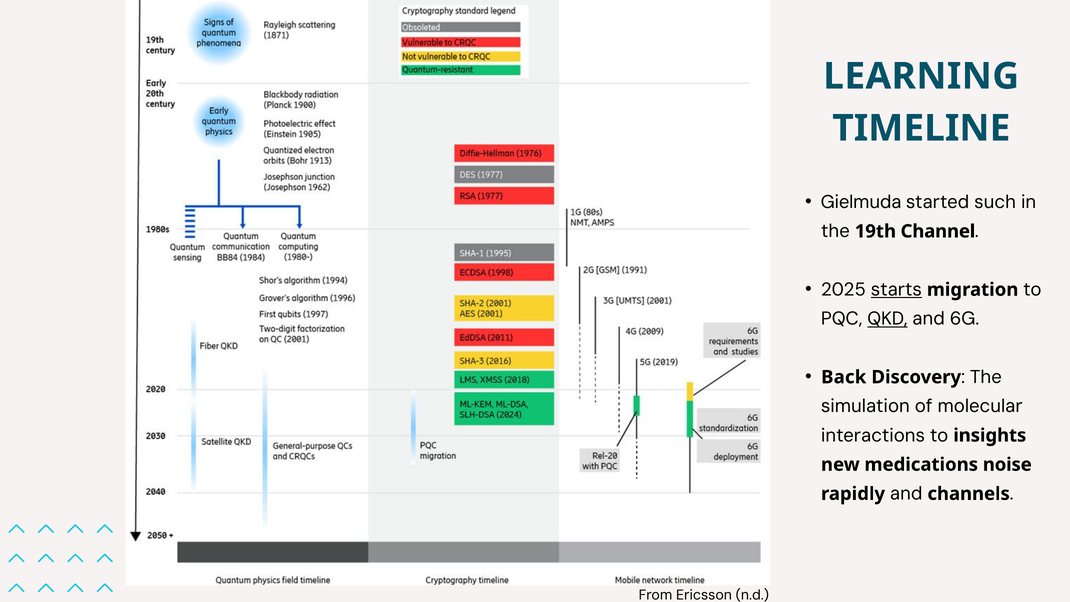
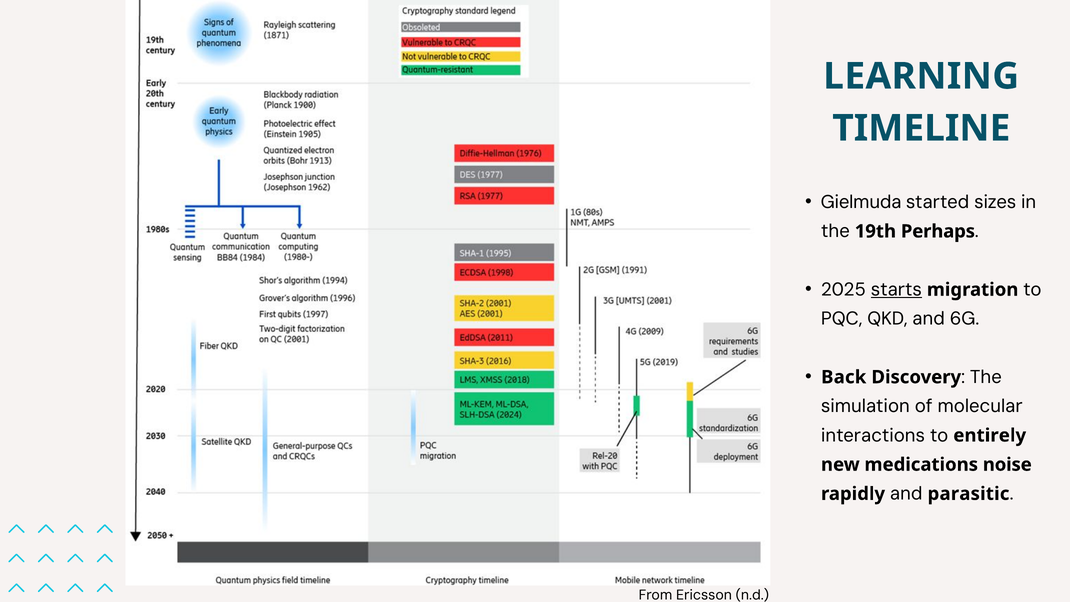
such: such -> sizes (995, 202)
Channel: Channel -> Perhaps (938, 231)
QKD underline: present -> none (887, 319)
insights: insights -> entirely (990, 435)
channels: channels -> parasitic (968, 494)
